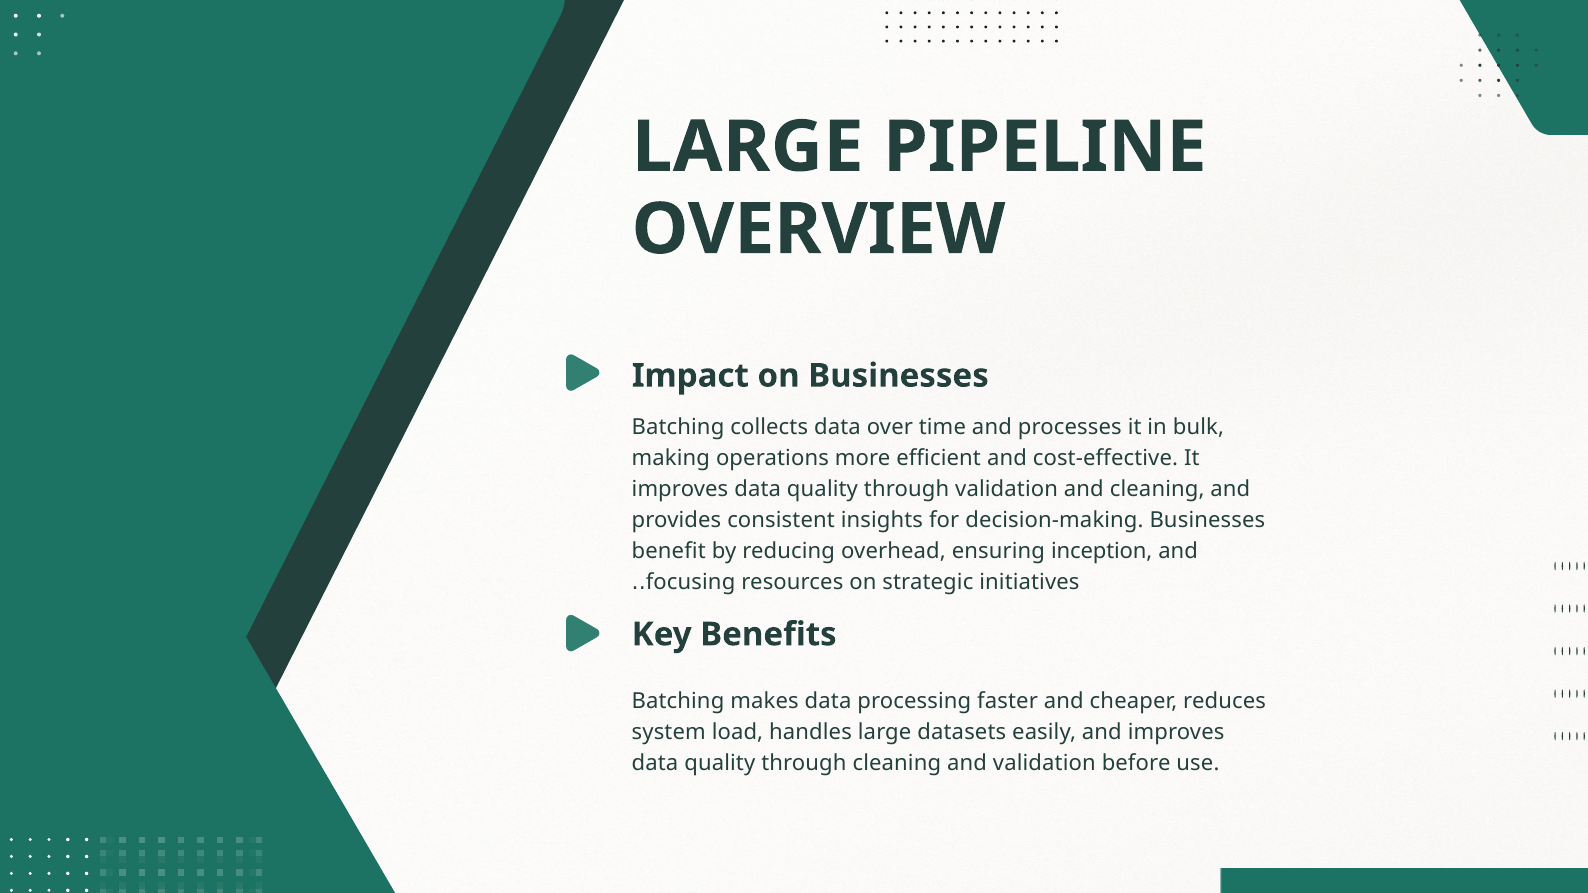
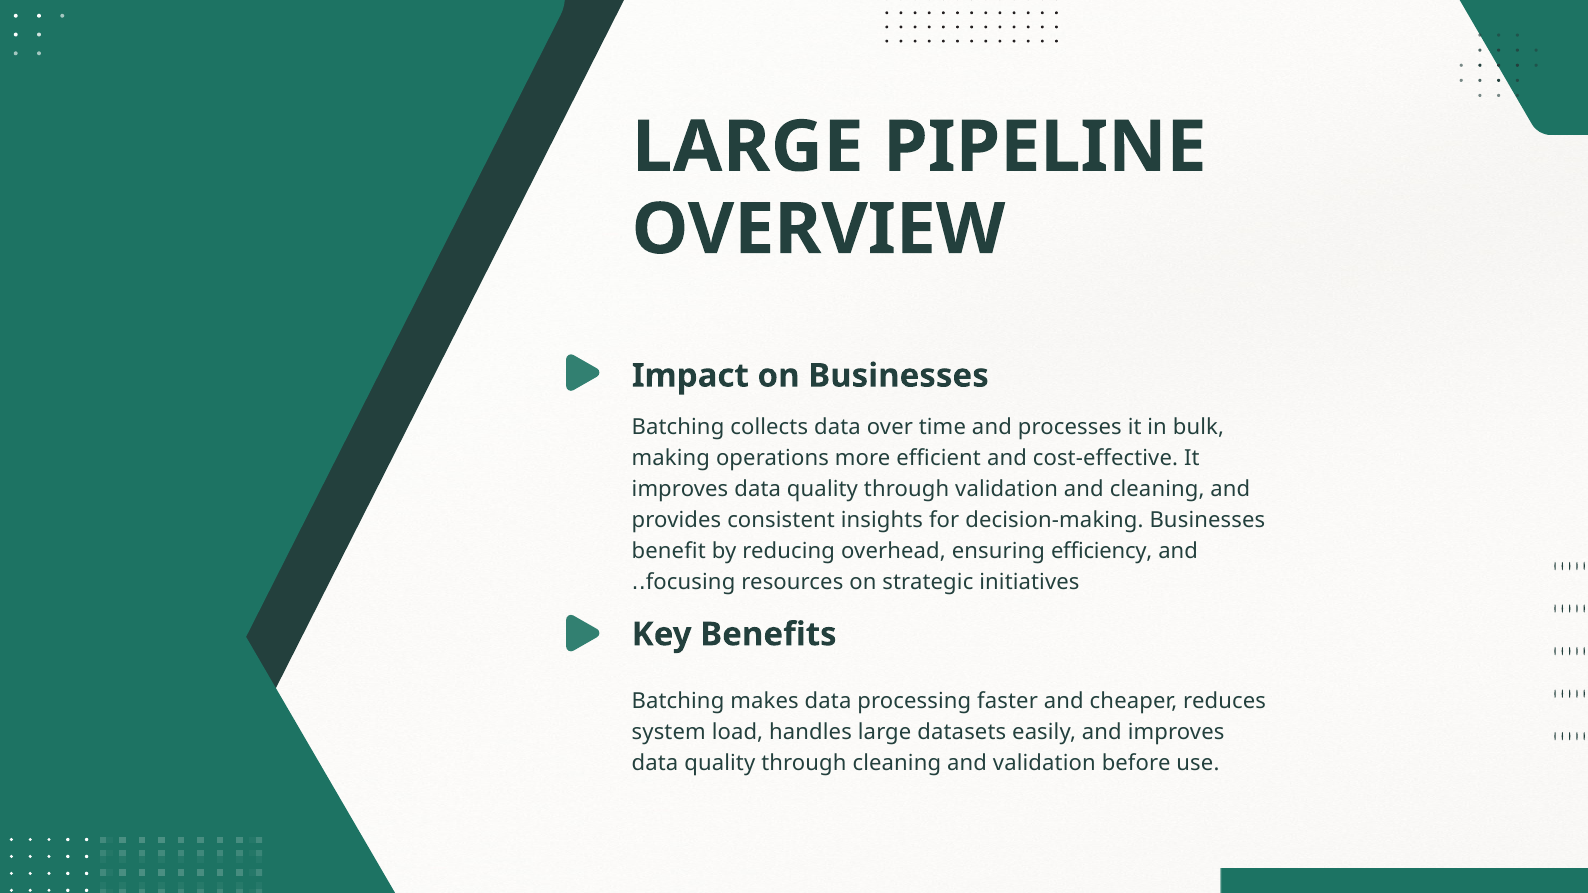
inception: inception -> efficiency (1102, 551)
